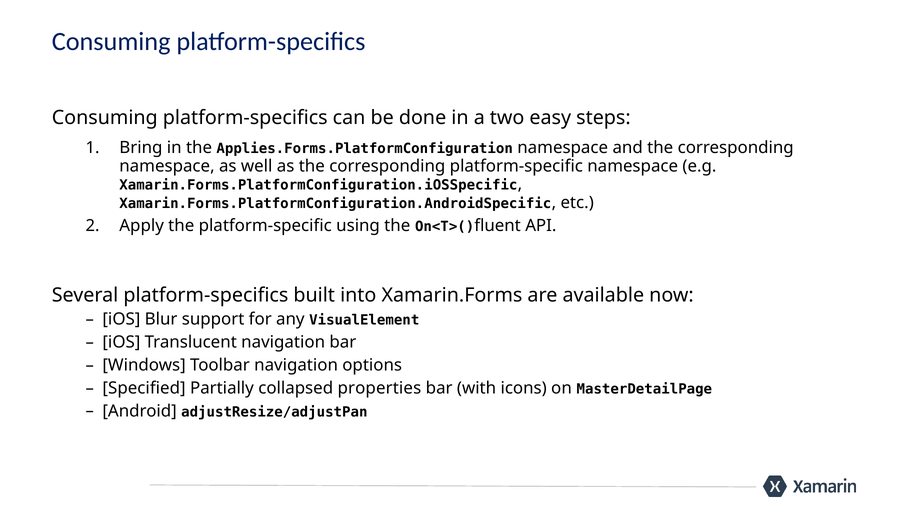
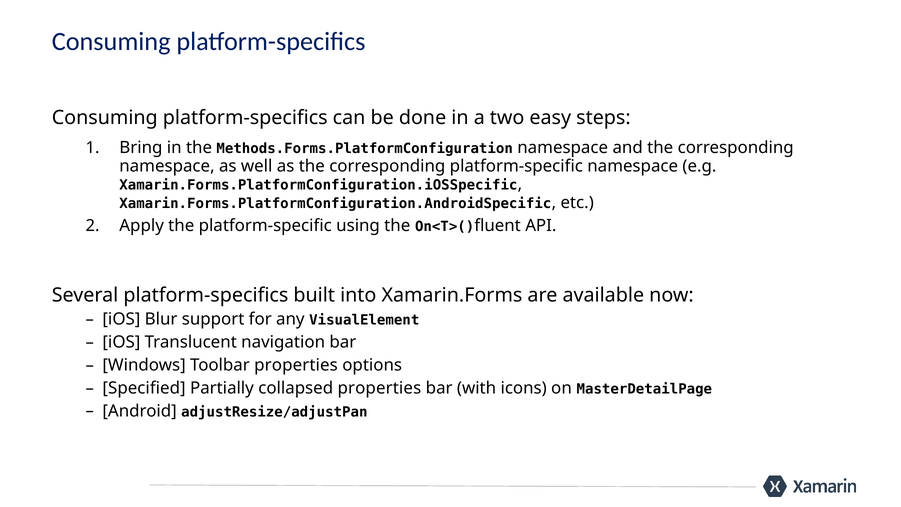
Applies.Forms.PlatformConfiguration: Applies.Forms.PlatformConfiguration -> Methods.Forms.PlatformConfiguration (365, 149)
Toolbar navigation: navigation -> properties (296, 365)
